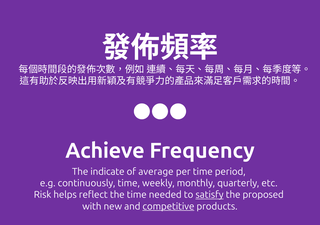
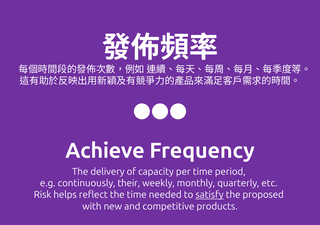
indicate: indicate -> delivery (107, 172)
average: average -> capacity (156, 172)
continuously time: time -> their (129, 184)
competitive underline: present -> none (168, 207)
